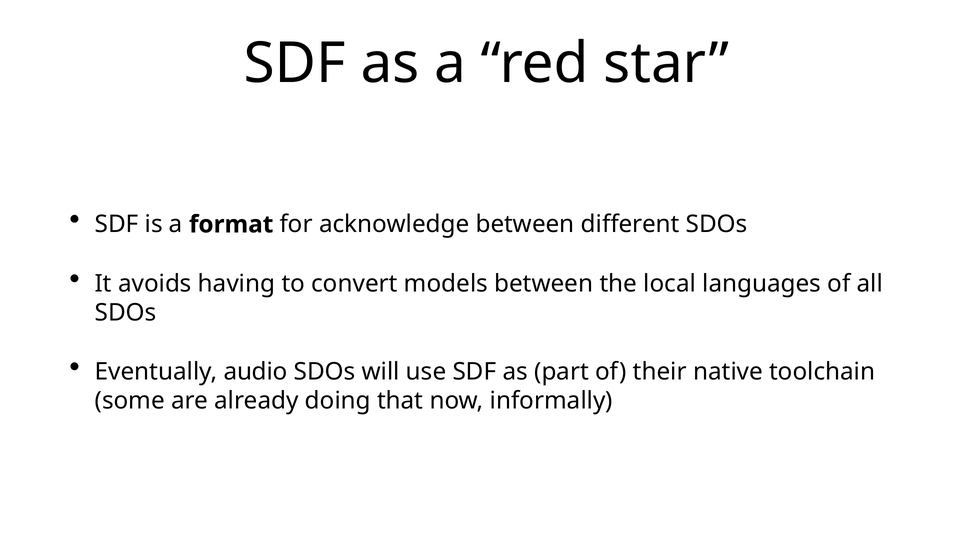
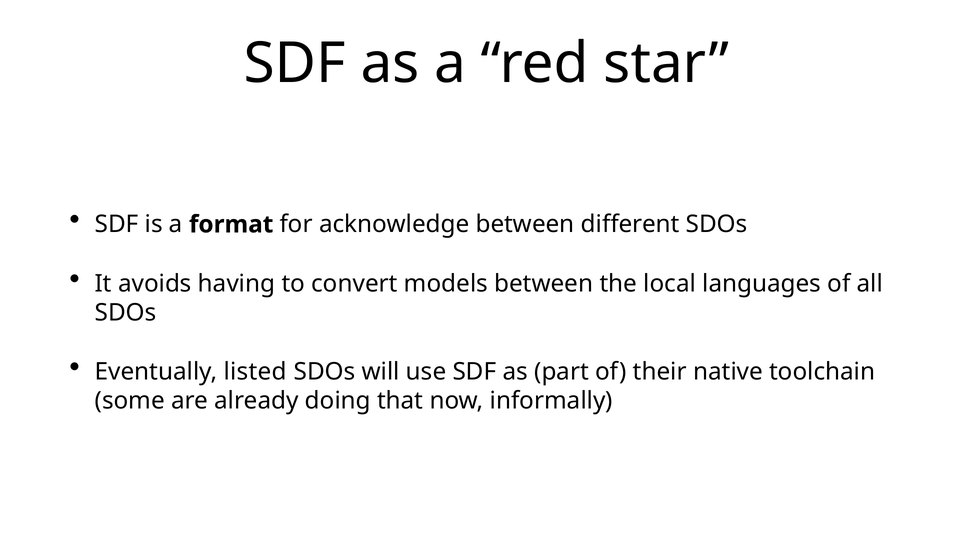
audio: audio -> listed (255, 372)
